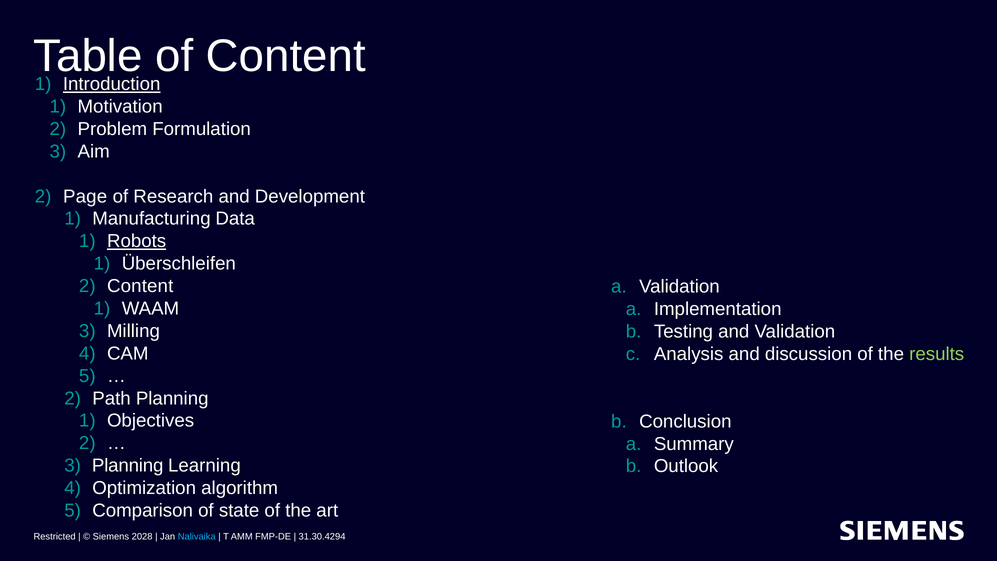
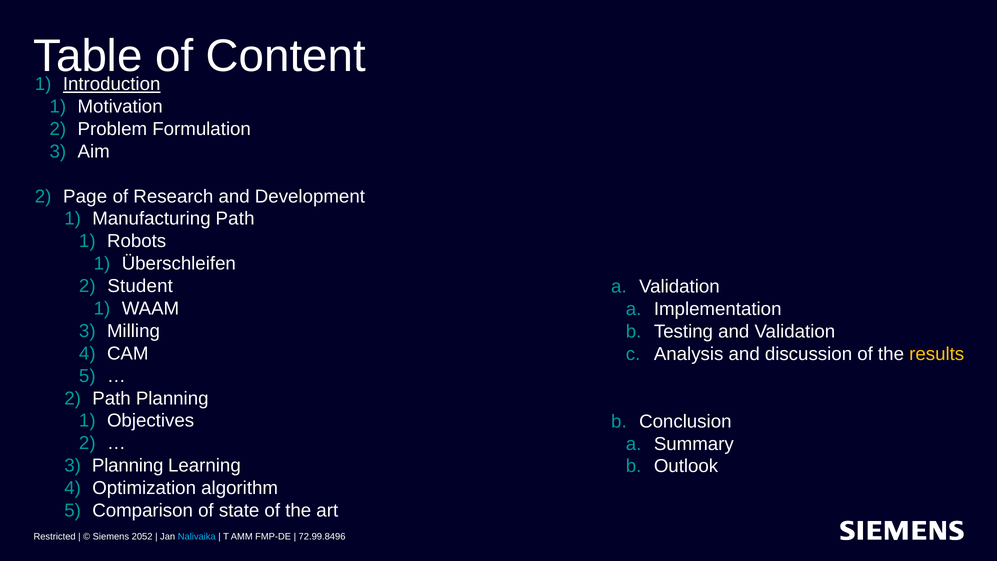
Manufacturing Data: Data -> Path (235, 219)
Robots underline: present -> none (137, 241)
Content: Content -> Student (140, 286)
results colour: light green -> yellow (937, 354)
2028: 2028 -> 2052 (142, 537)
31.30.4294: 31.30.4294 -> 72.99.8496 (322, 537)
